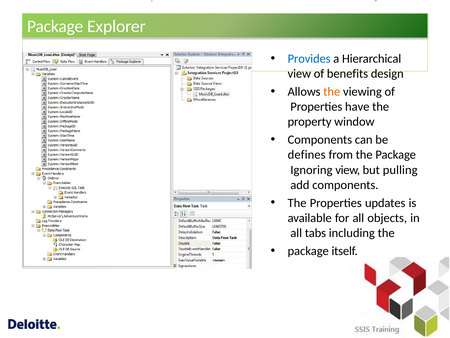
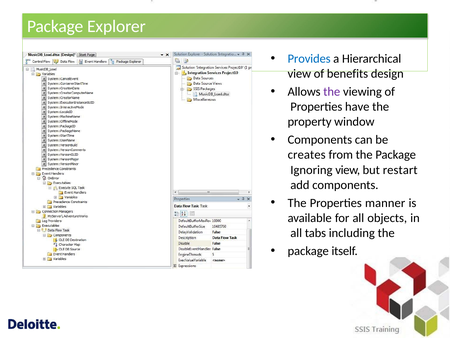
the colour: orange -> purple (332, 92)
defines: defines -> creates (307, 155)
pulling: pulling -> restart (400, 170)
updates: updates -> manner (385, 203)
